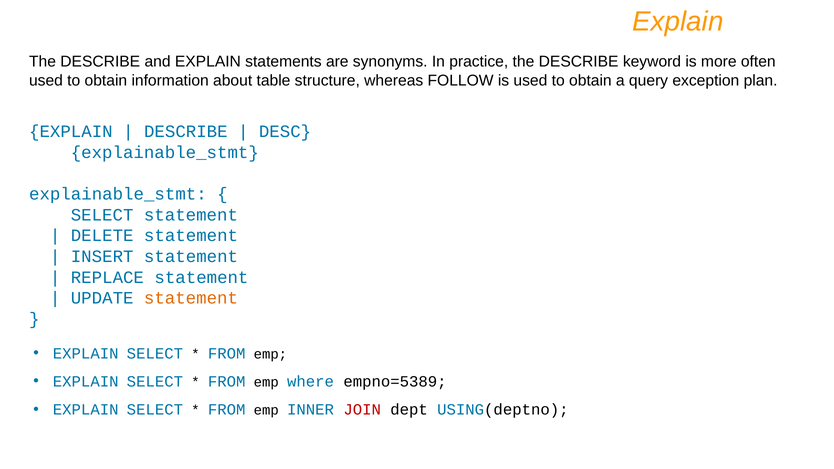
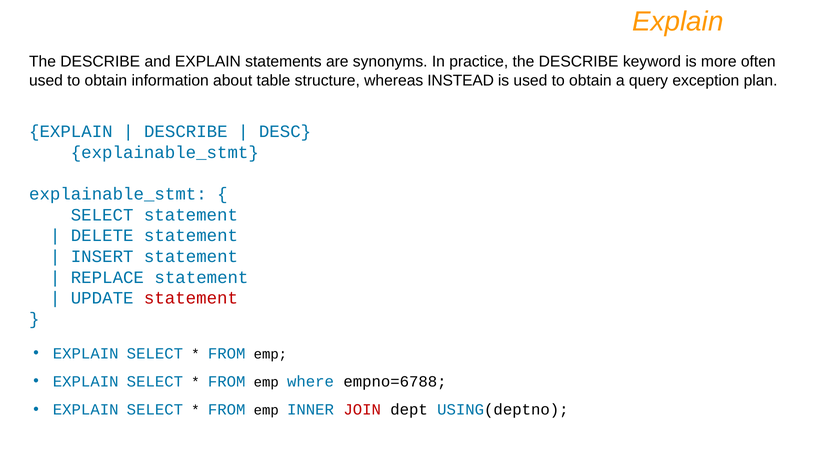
FOLLOW: FOLLOW -> INSTEAD (461, 80)
statement colour: orange -> red (191, 298)
empno=5389: empno=5389 -> empno=6788 (395, 382)
